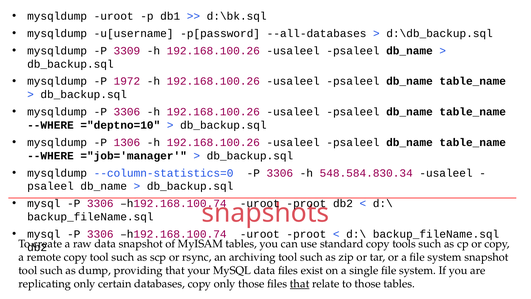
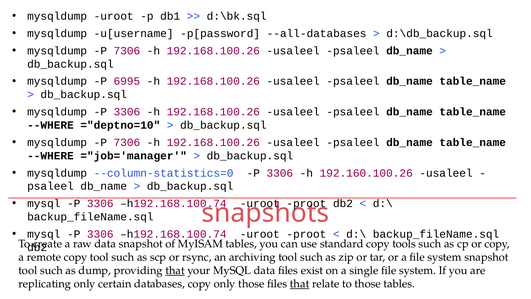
3309: 3309 -> 7306 (127, 51)
1972: 1972 -> 6995 (127, 81)
1306: 1306 -> 7306 (127, 142)
548.584.830.34: 548.584.830.34 -> 192.160.100.26 (366, 173)
that underline: none -> present (175, 270)
